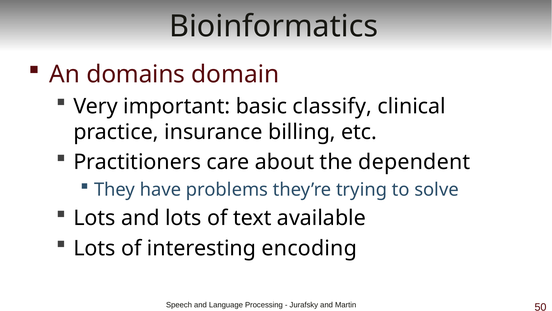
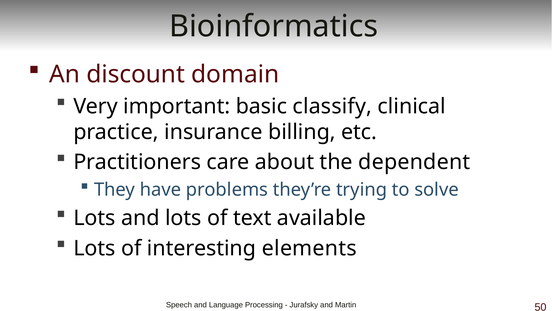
domains: domains -> discount (136, 74)
encoding: encoding -> elements (309, 248)
